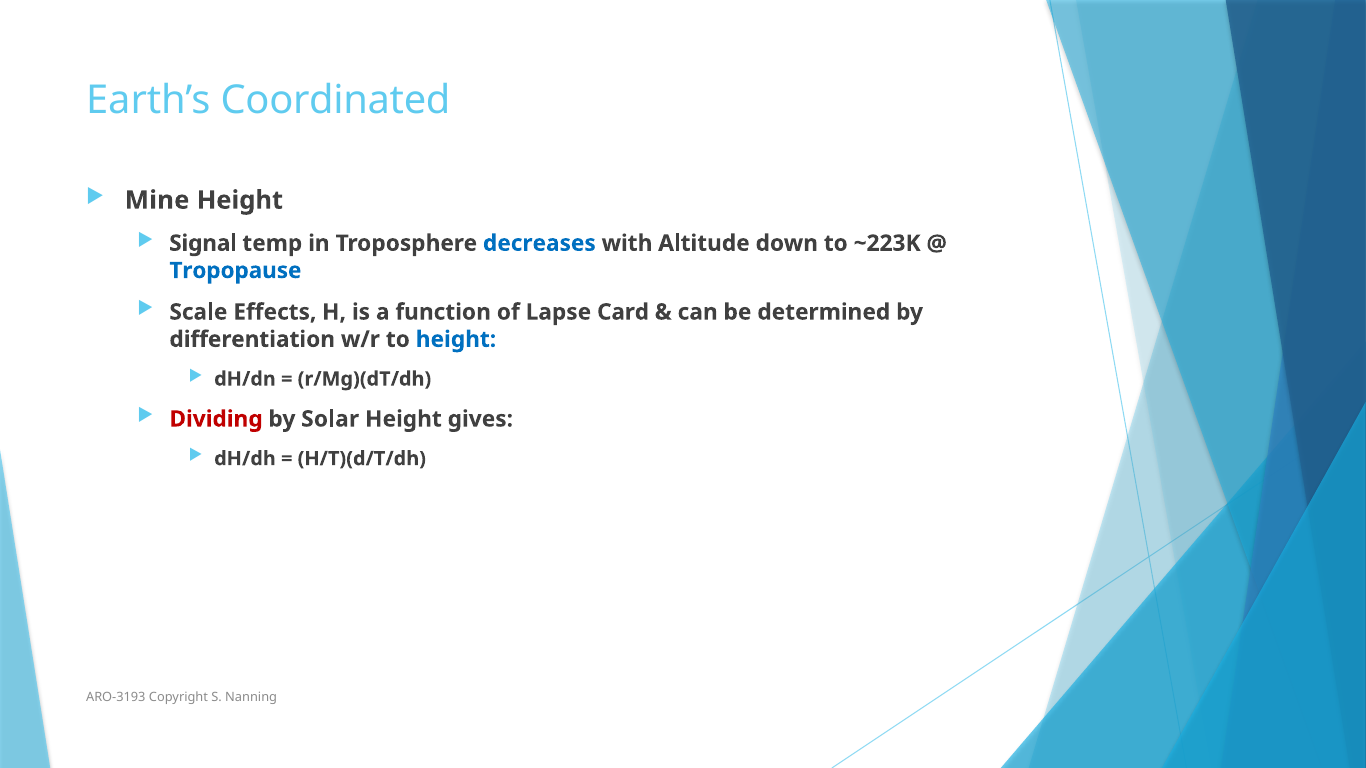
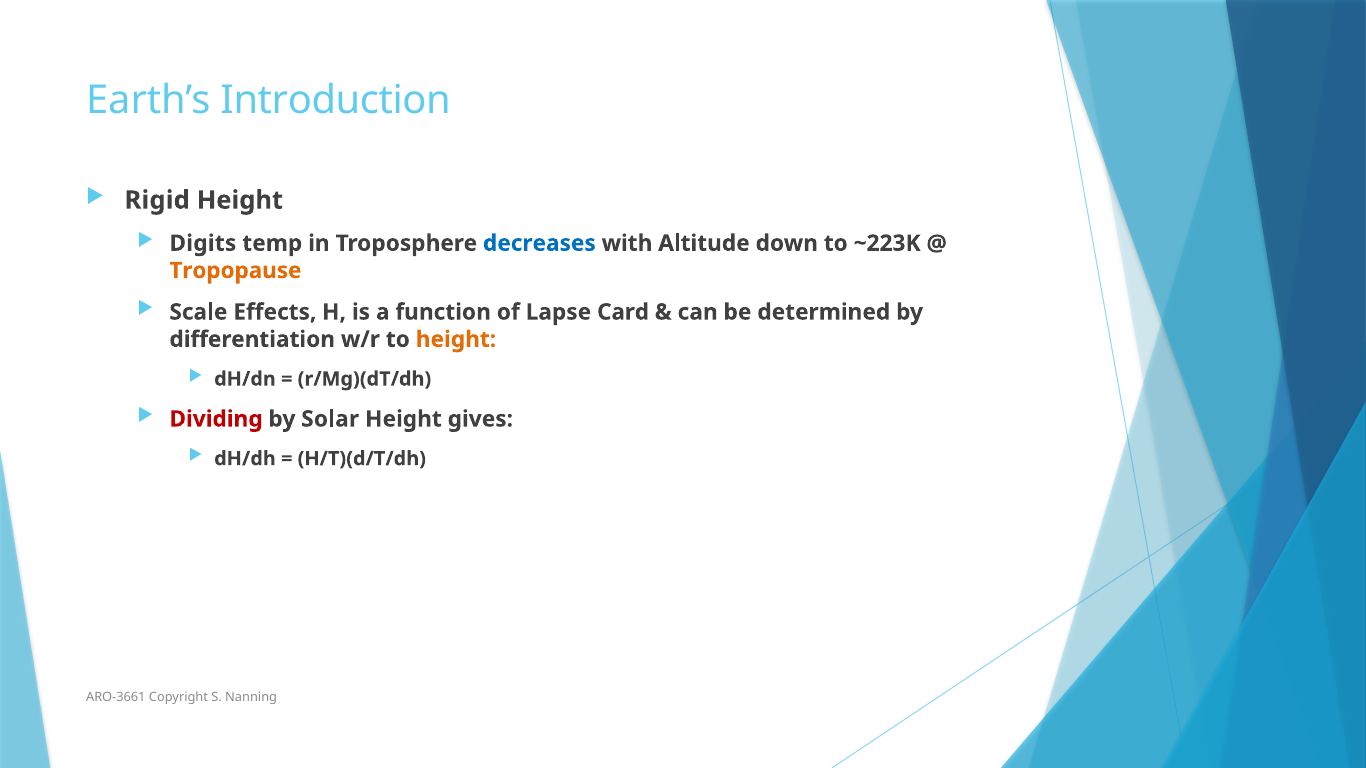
Coordinated: Coordinated -> Introduction (336, 100)
Mine: Mine -> Rigid (157, 200)
Signal: Signal -> Digits (203, 243)
Tropopause colour: blue -> orange (235, 271)
height colour: blue -> orange (456, 340)
ARO-3193: ARO-3193 -> ARO-3661 (116, 697)
